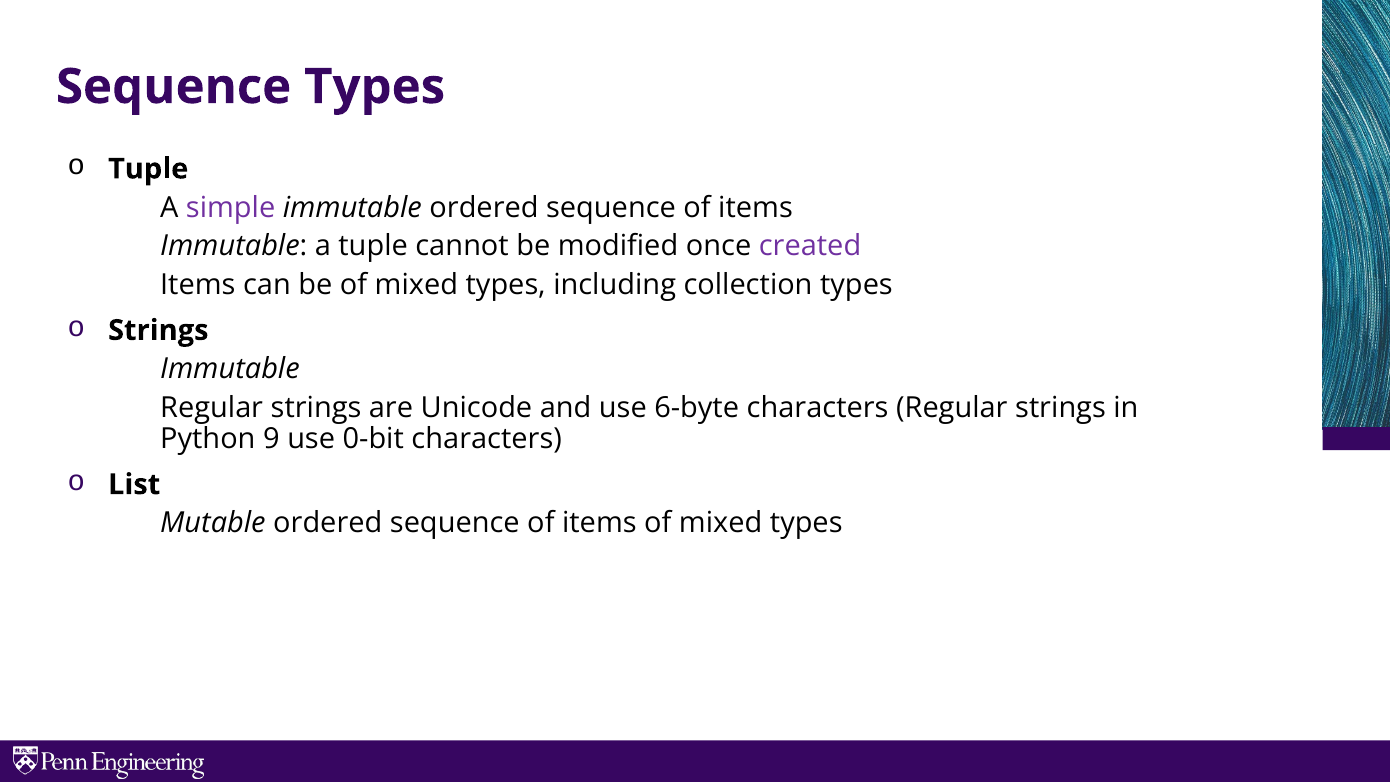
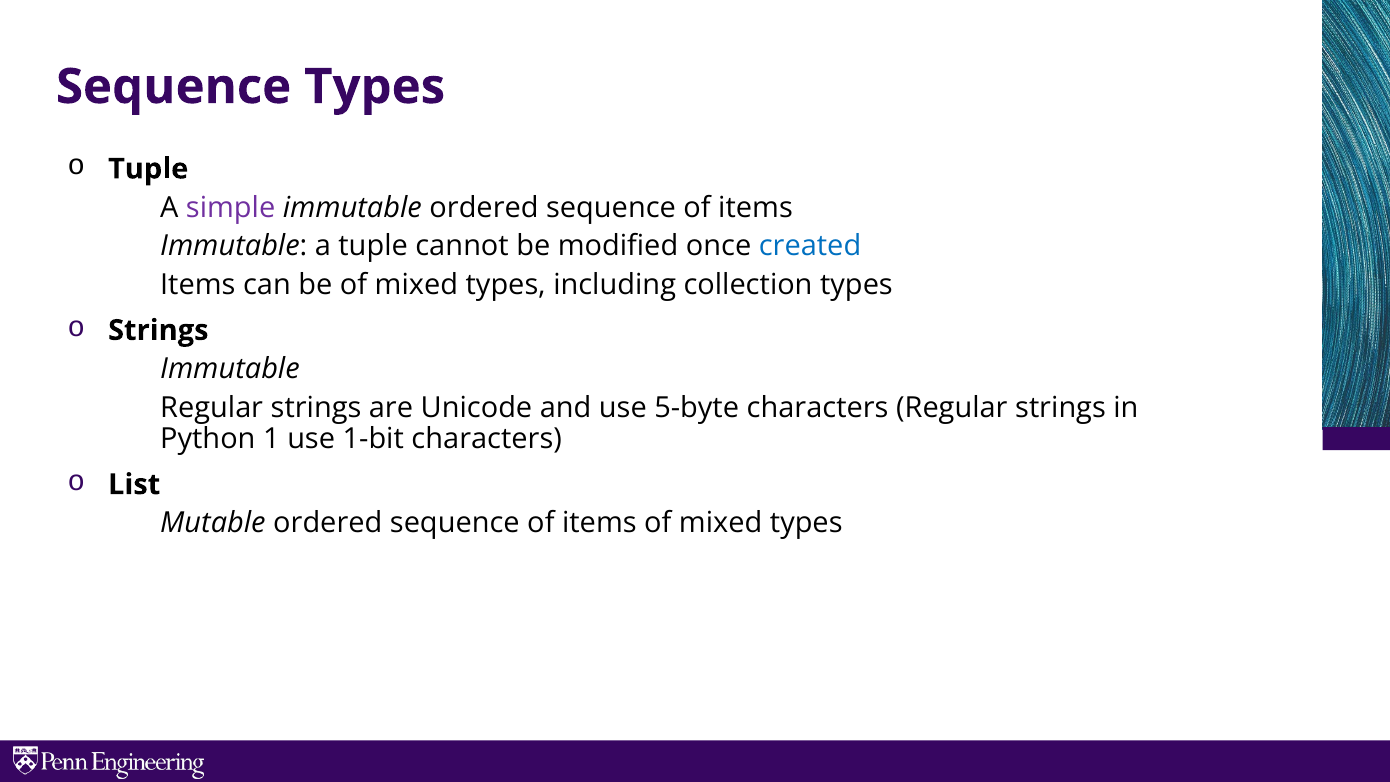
created colour: purple -> blue (810, 246)
6-byte: 6-byte -> 5-byte (697, 407)
9: 9 -> 1 (271, 439)
0-bit: 0-bit -> 1-bit (373, 439)
